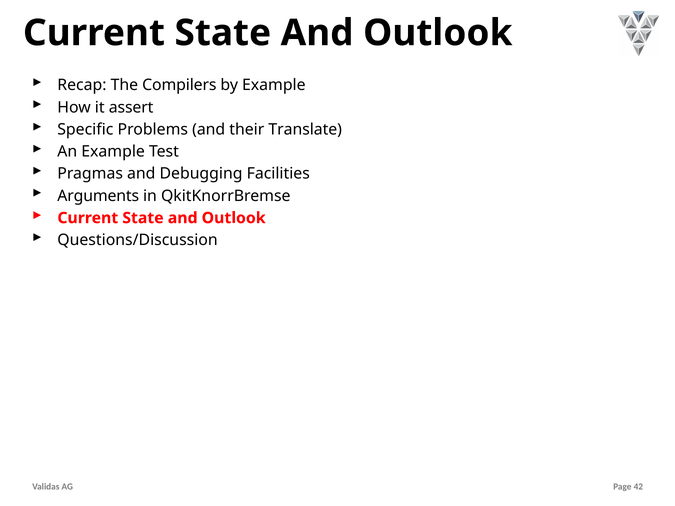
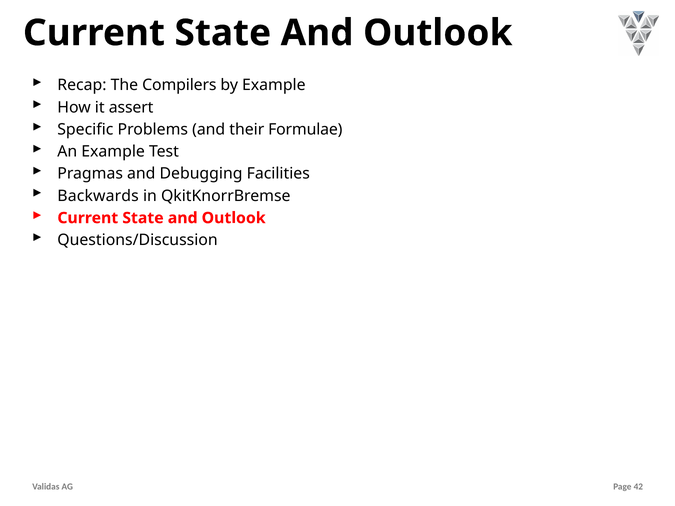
Translate: Translate -> Formulae (305, 130)
Arguments: Arguments -> Backwards (98, 196)
